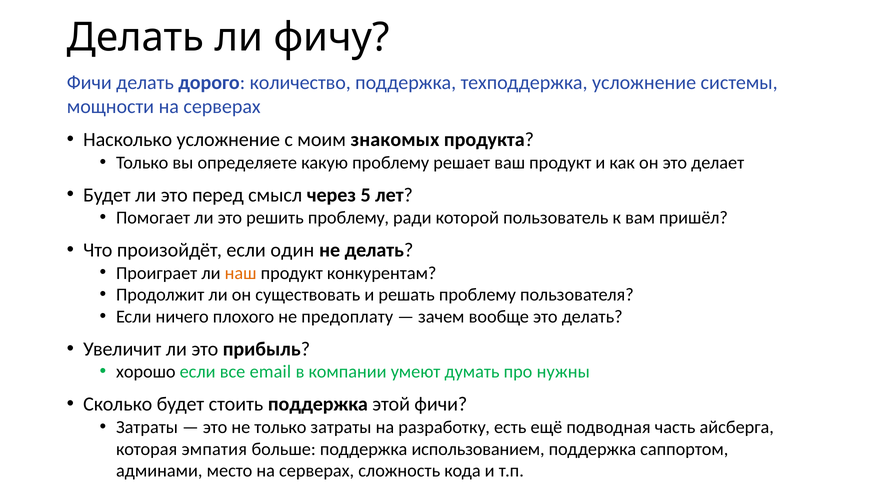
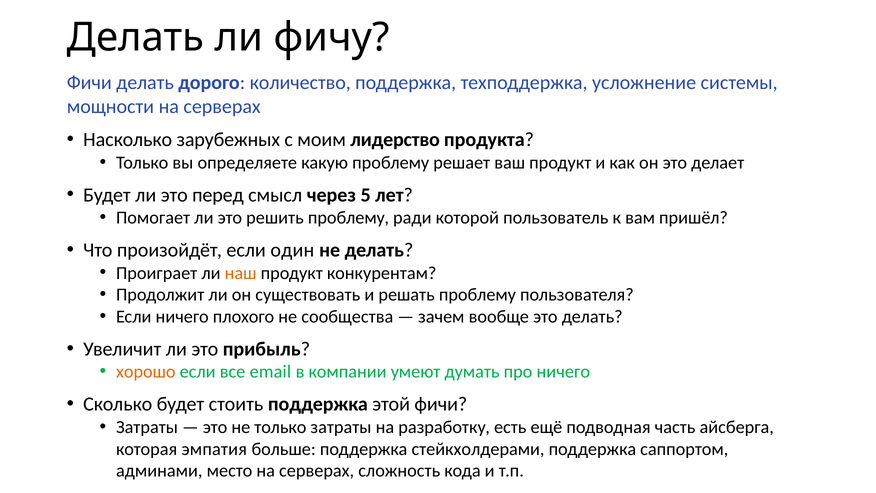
Насколько усложнение: усложнение -> зарубежных (228, 140)
знакомых: знакомых -> лидерство (395, 140)
предоплату: предоплату -> сообщества (347, 317)
хорошо colour: black -> orange (146, 372)
про нужны: нужны -> ничего (563, 372)
использованием: использованием -> стейкхолдерами (478, 449)
